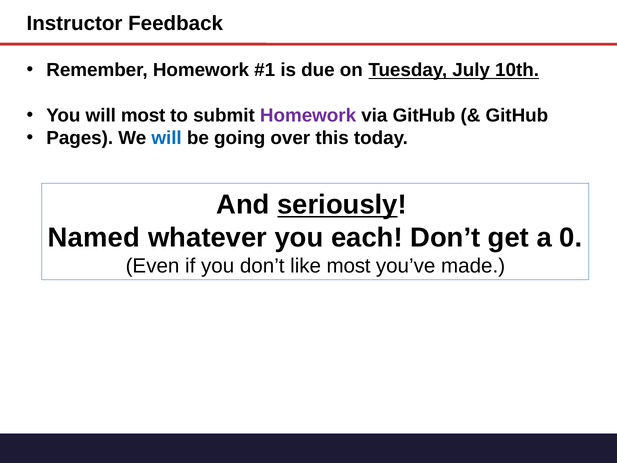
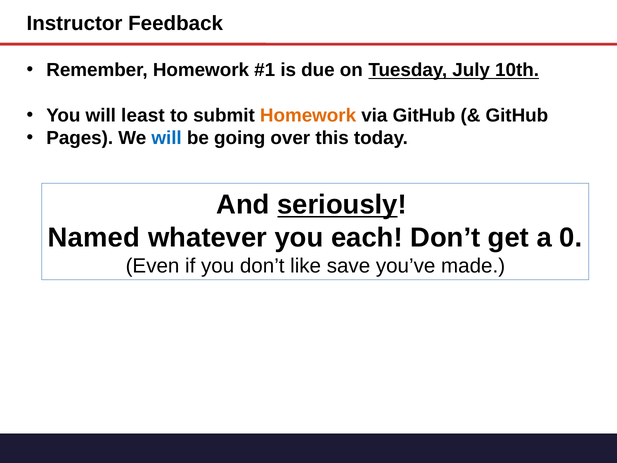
will most: most -> least (143, 115)
Homework colour: purple -> orange (308, 115)
like most: most -> save (348, 266)
